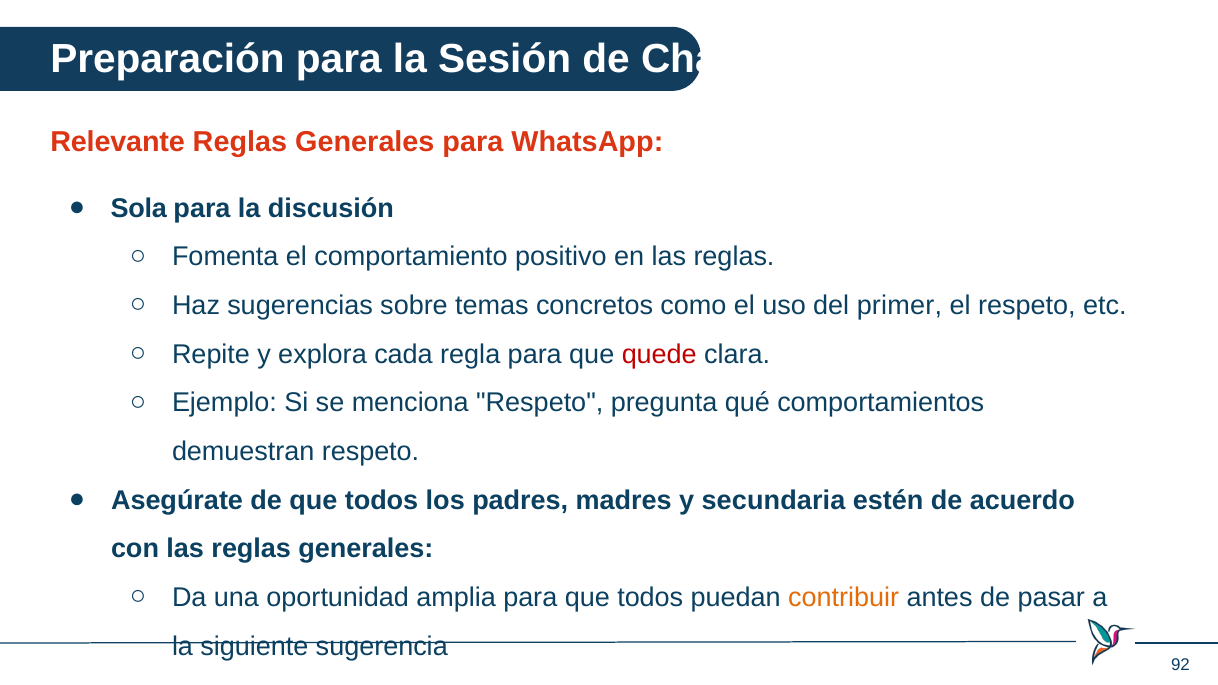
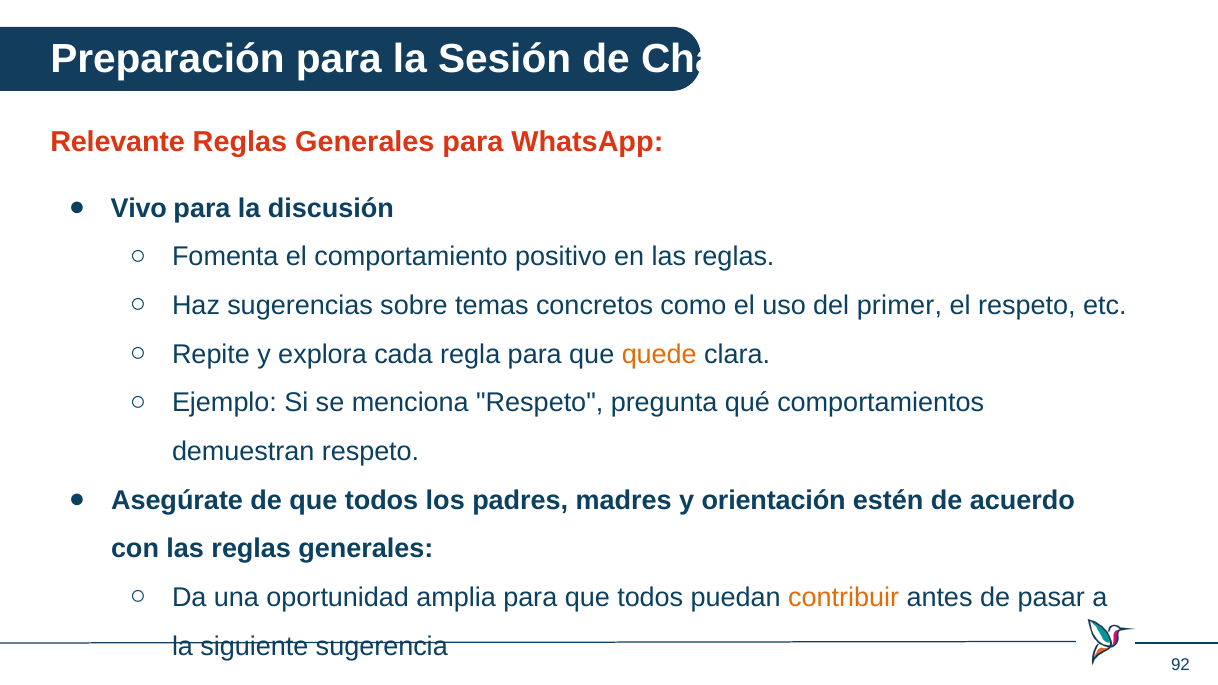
Sola: Sola -> Vivo (139, 208)
quede colour: red -> orange (659, 354)
secundaria: secundaria -> orientación (774, 500)
